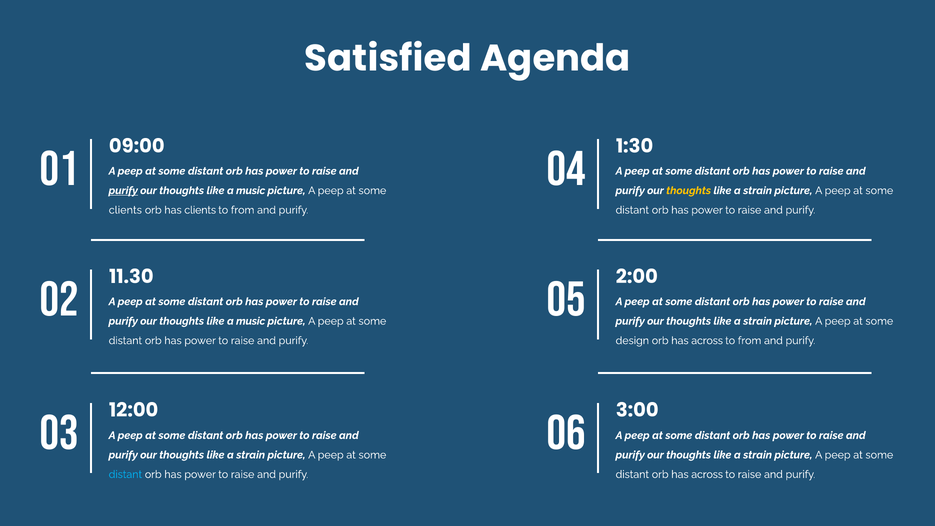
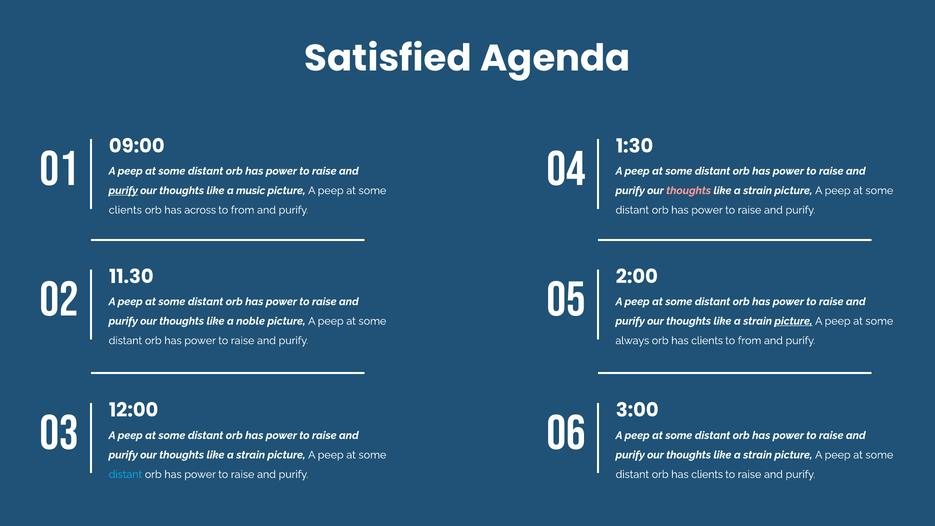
thoughts colour: yellow -> pink (689, 191)
has clients: clients -> across (200, 210)
music: music -> noble (251, 321)
picture underline: none -> present (793, 321)
design: design -> always (632, 341)
across: across -> clients (707, 341)
distant orb has across: across -> clients (707, 474)
